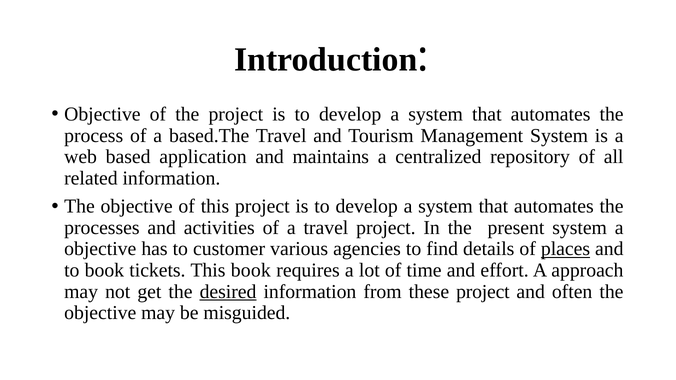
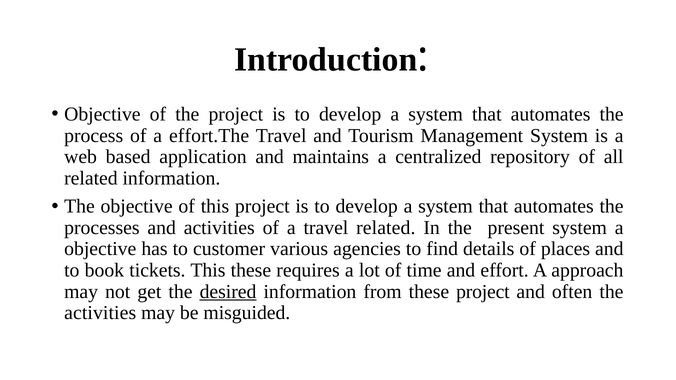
based.The: based.The -> effort.The (209, 136)
travel project: project -> related (386, 228)
places underline: present -> none (566, 249)
This book: book -> these (251, 270)
objective: objective -> activities (100, 313)
